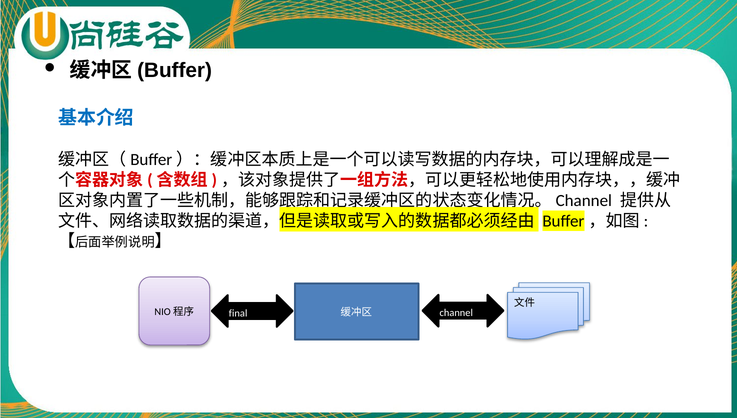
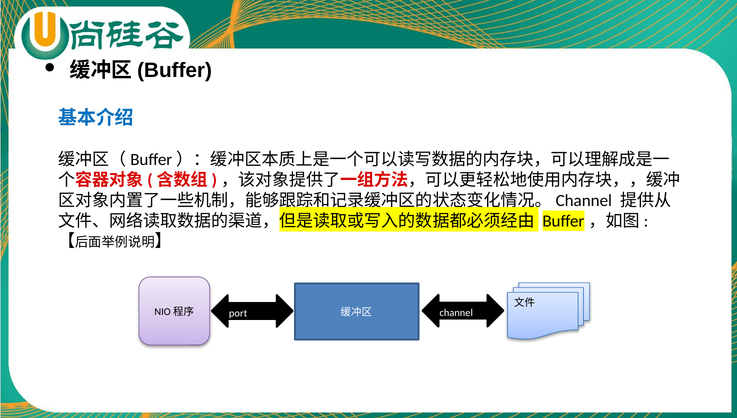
final: final -> port (238, 313)
